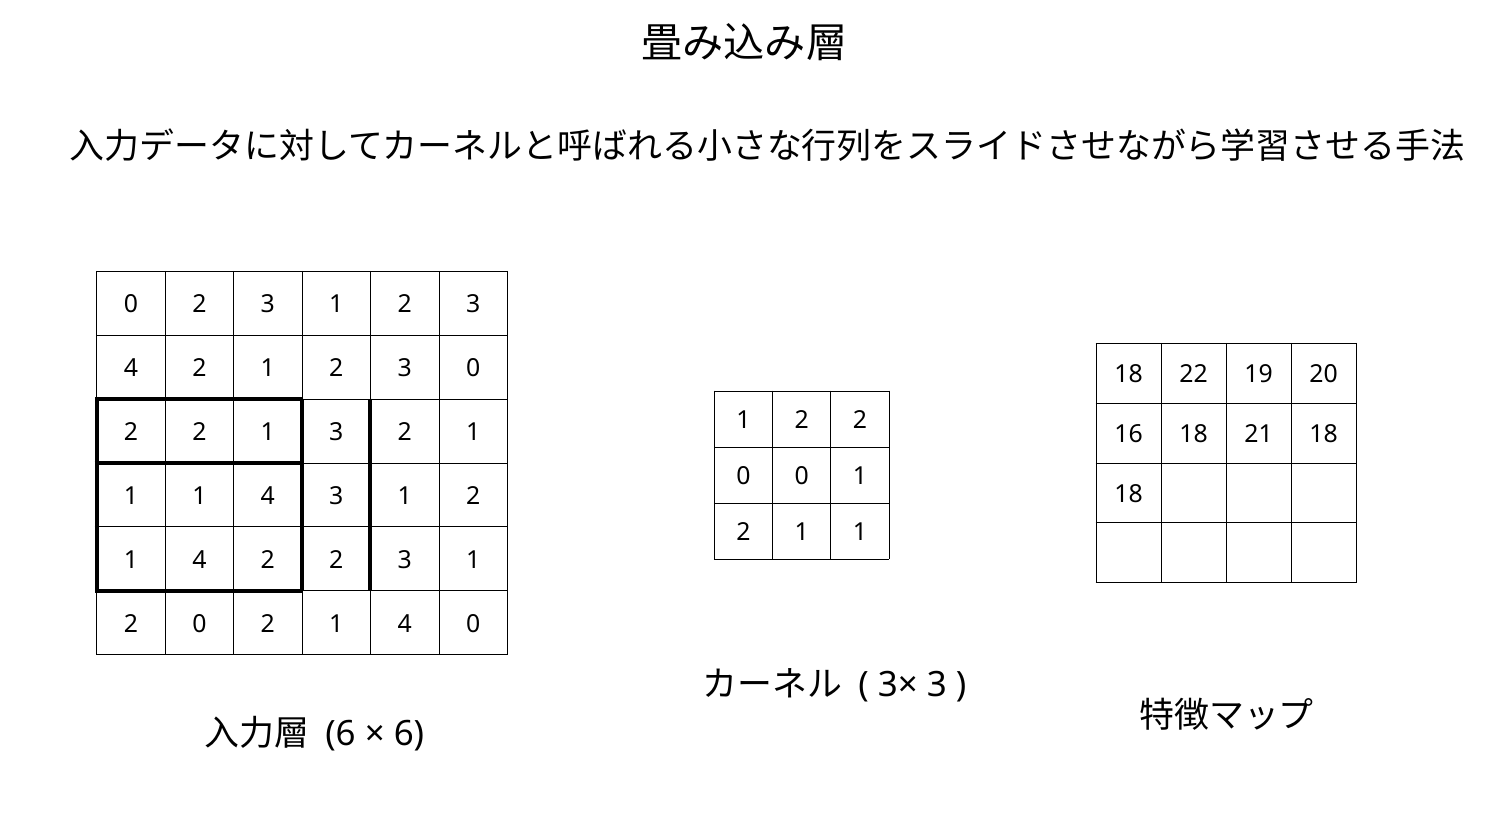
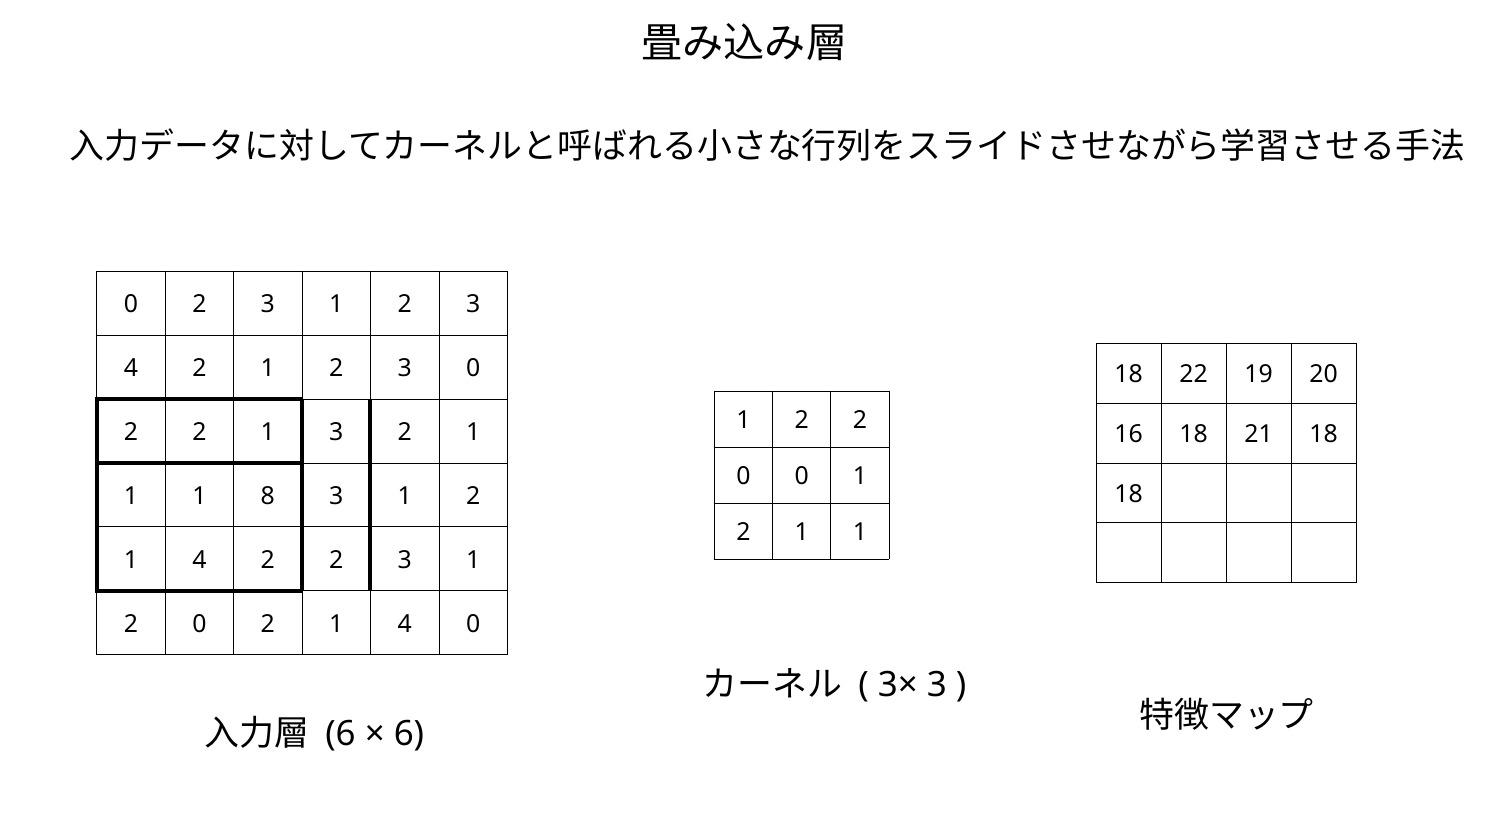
1 1 4: 4 -> 8 (268, 497)
